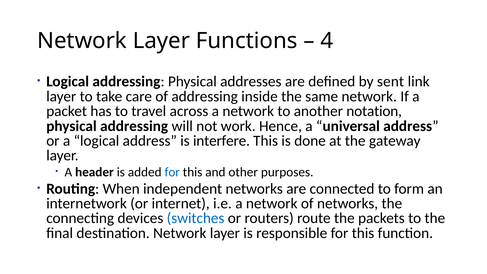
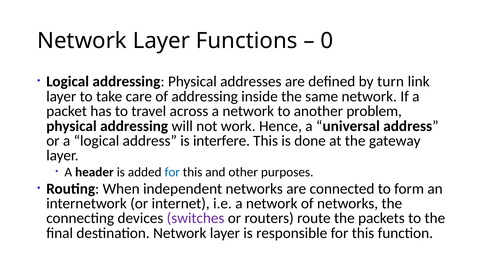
4: 4 -> 0 (327, 41)
sent: sent -> turn (391, 82)
notation: notation -> problem (374, 111)
switches colour: blue -> purple (196, 218)
